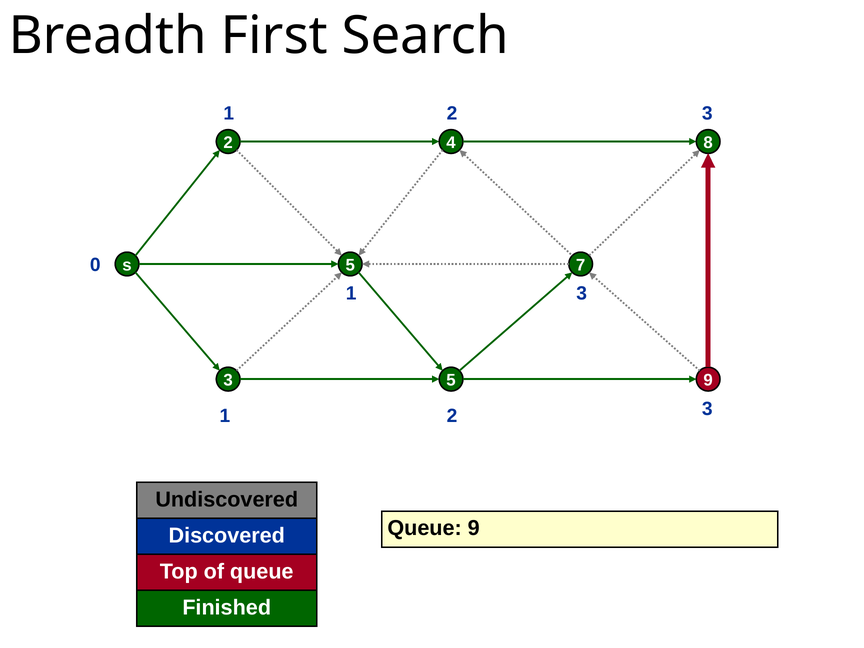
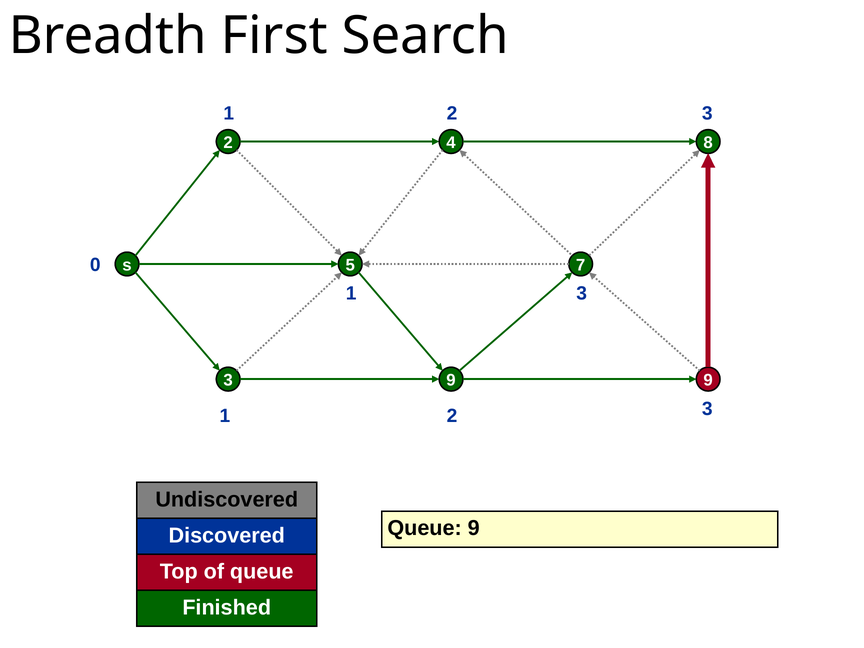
3 5: 5 -> 9 (451, 380)
